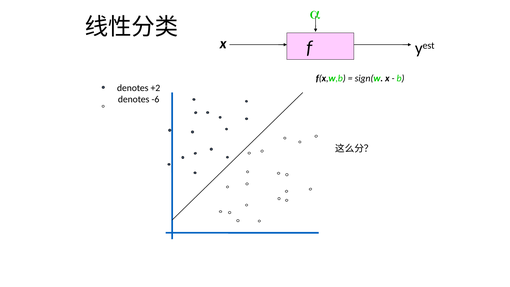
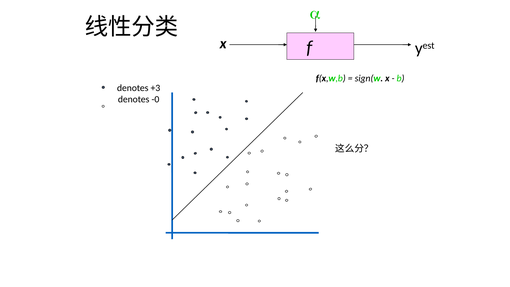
+2: +2 -> +3 (155, 88)
-6: -6 -> -0 (155, 99)
